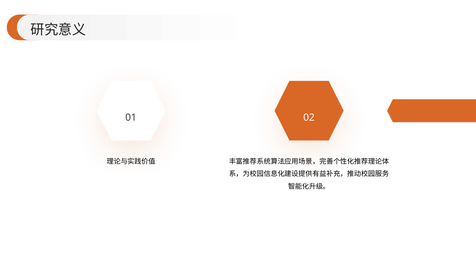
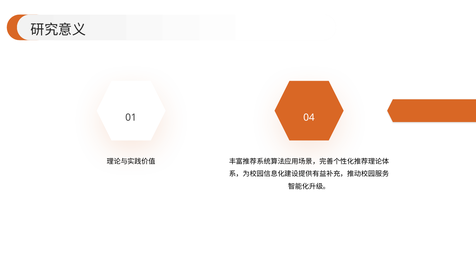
02: 02 -> 04 (309, 117)
